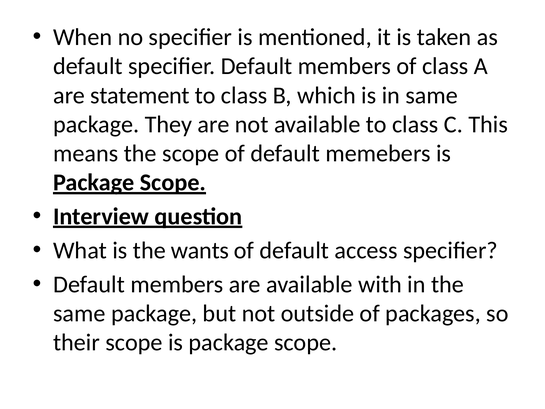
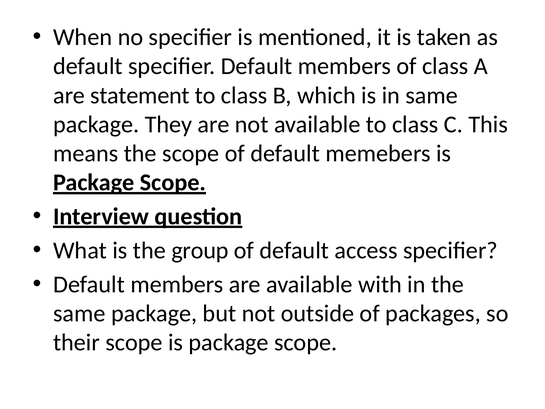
wants: wants -> group (200, 250)
